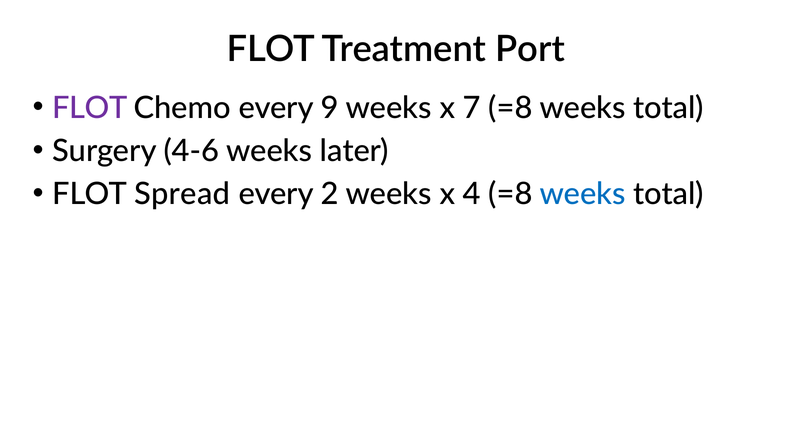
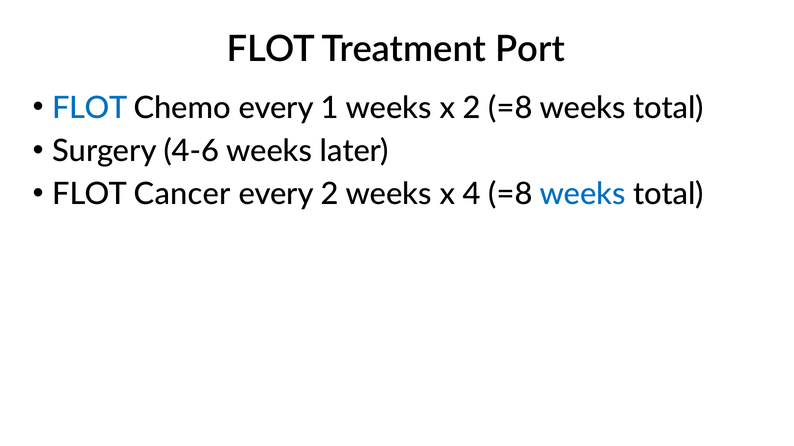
FLOT colour: purple -> blue (90, 108)
9: 9 -> 1 (330, 108)
x 7: 7 -> 2 (472, 108)
Spread: Spread -> Cancer (182, 195)
